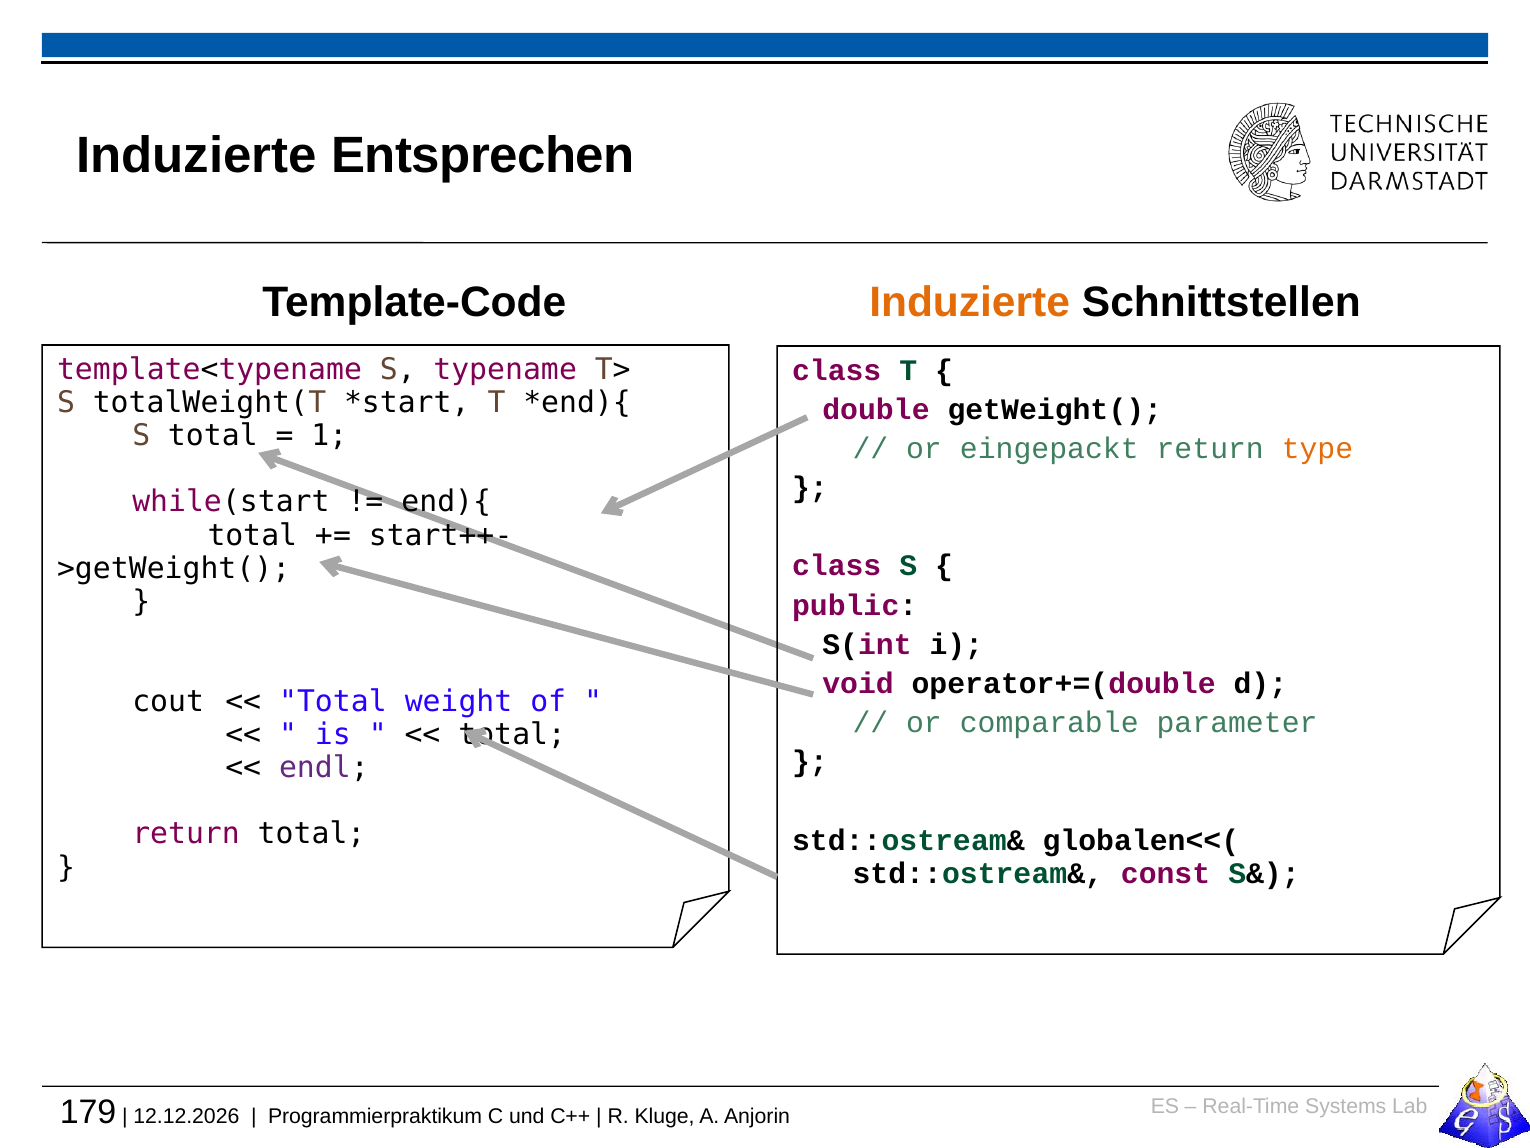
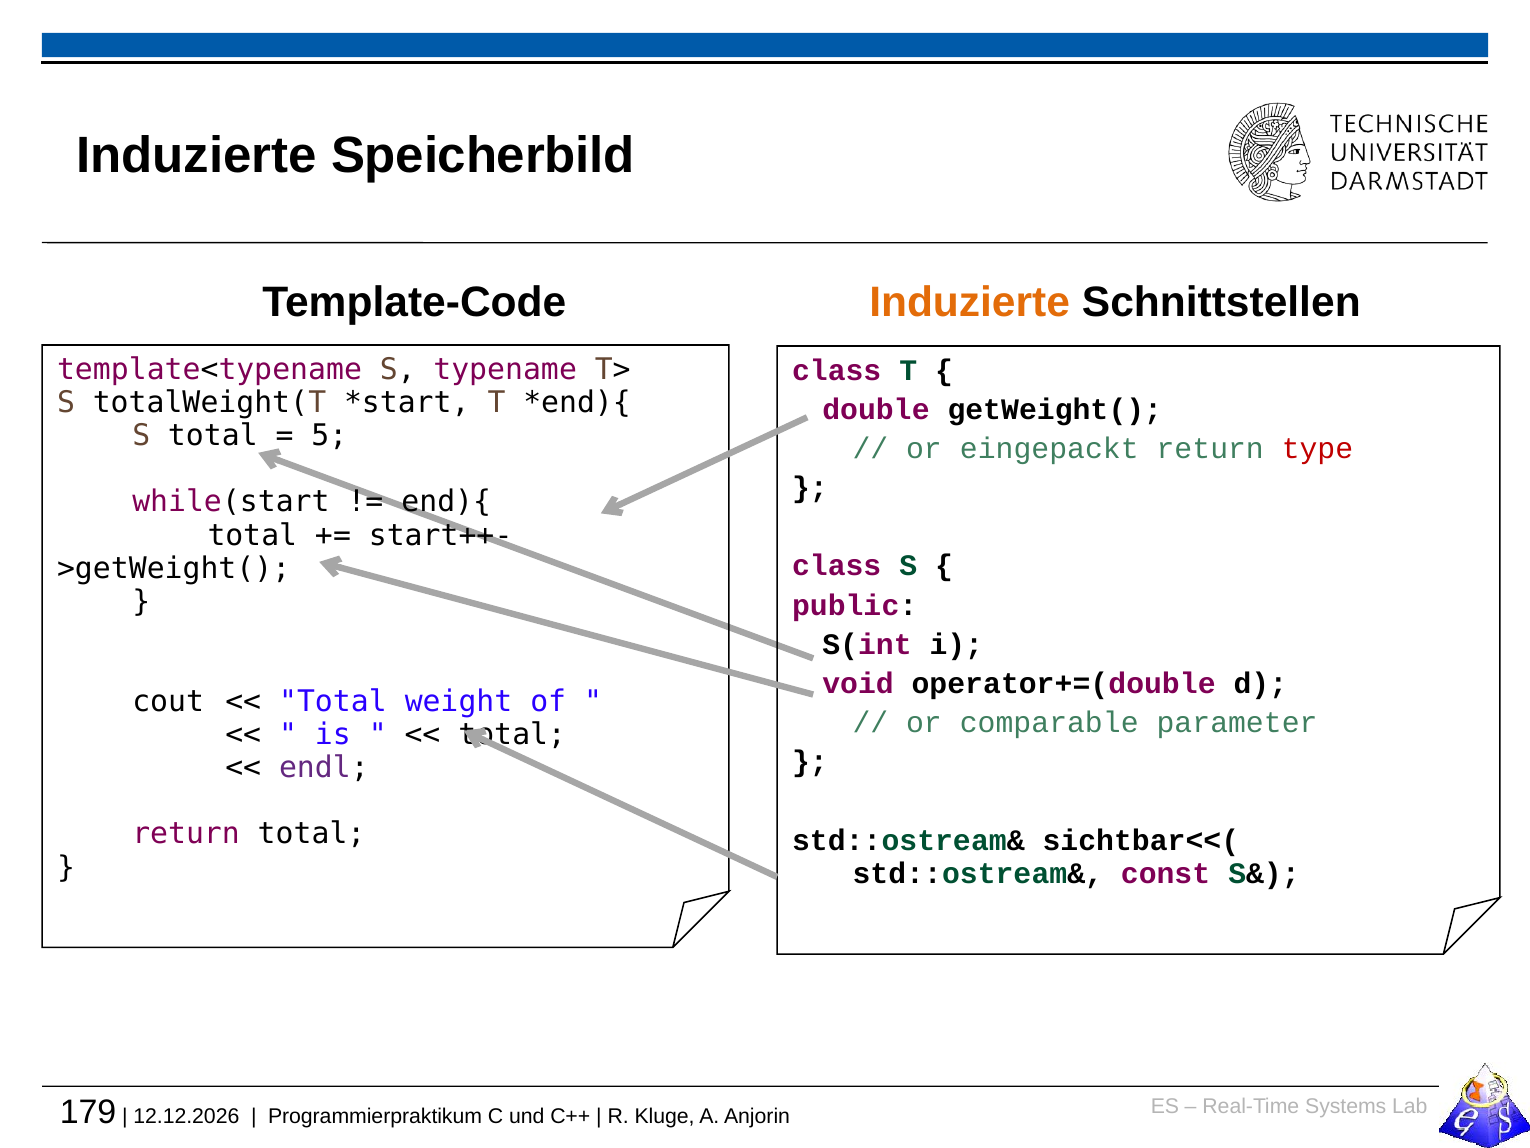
Entsprechen: Entsprechen -> Speicherbild (483, 156)
1: 1 -> 5 (329, 436)
type colour: orange -> red (1318, 448)
globalen<<(: globalen<<( -> sichtbar<<( (1141, 840)
